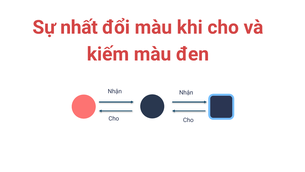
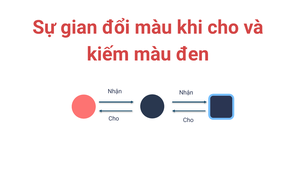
nhất: nhất -> gian (79, 27)
